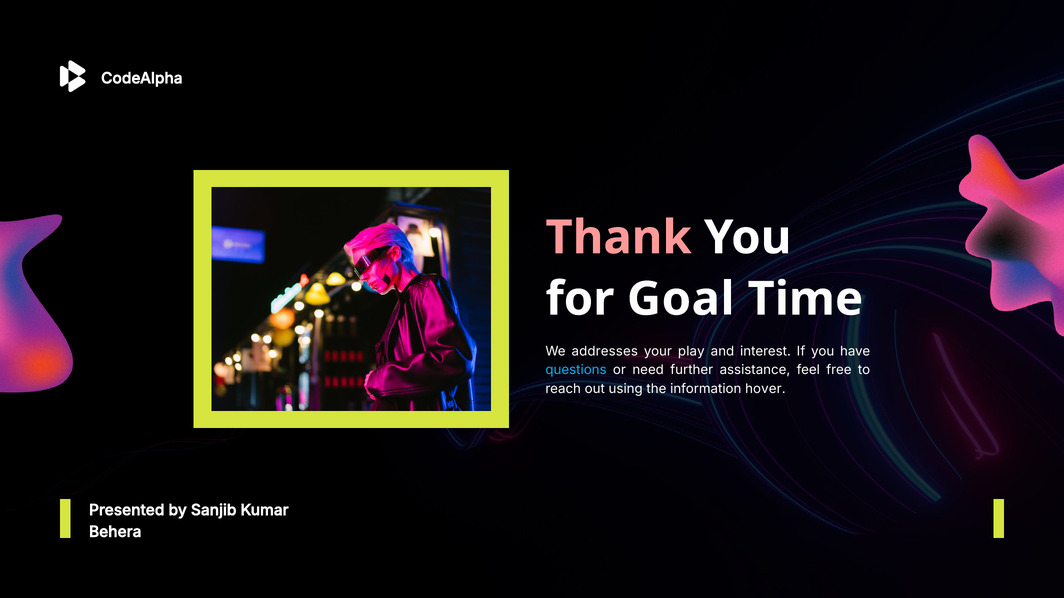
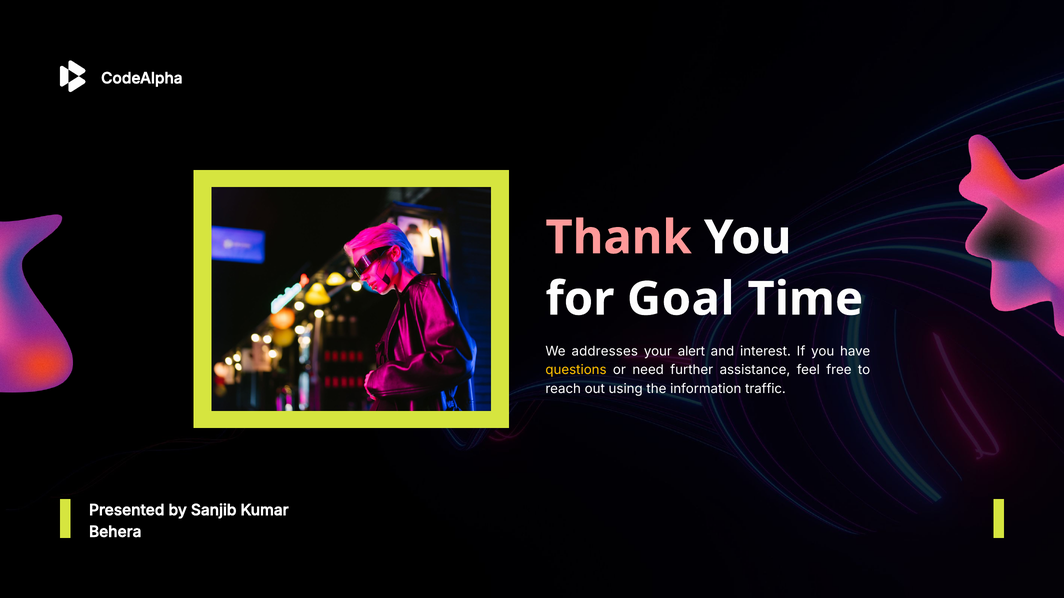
play: play -> alert (691, 352)
questions colour: light blue -> yellow (576, 370)
hover: hover -> traffic (765, 389)
